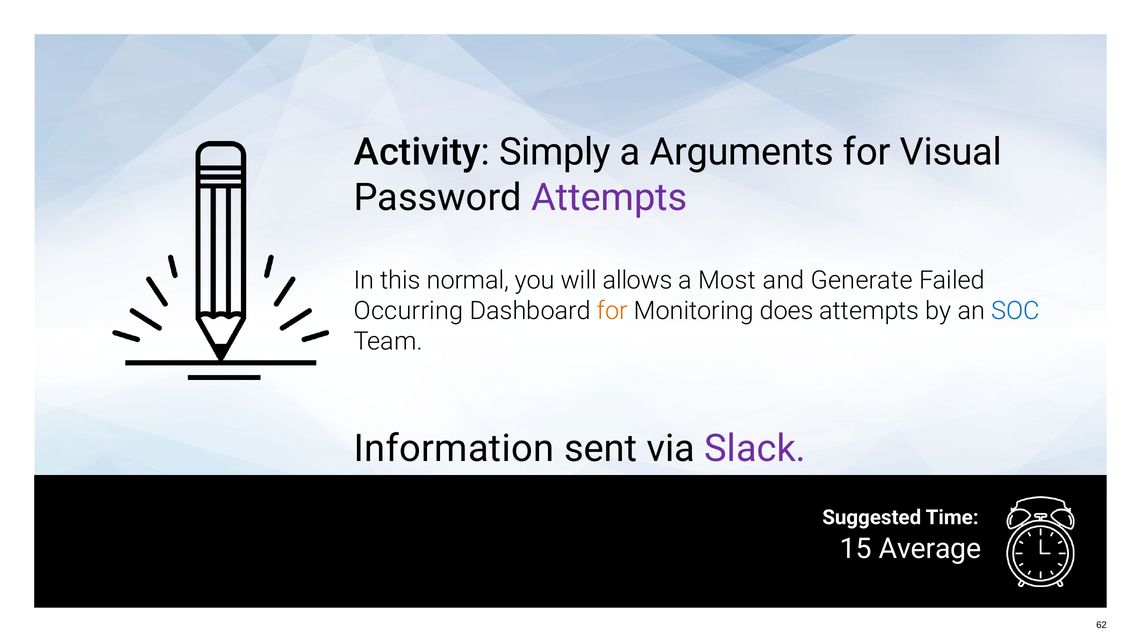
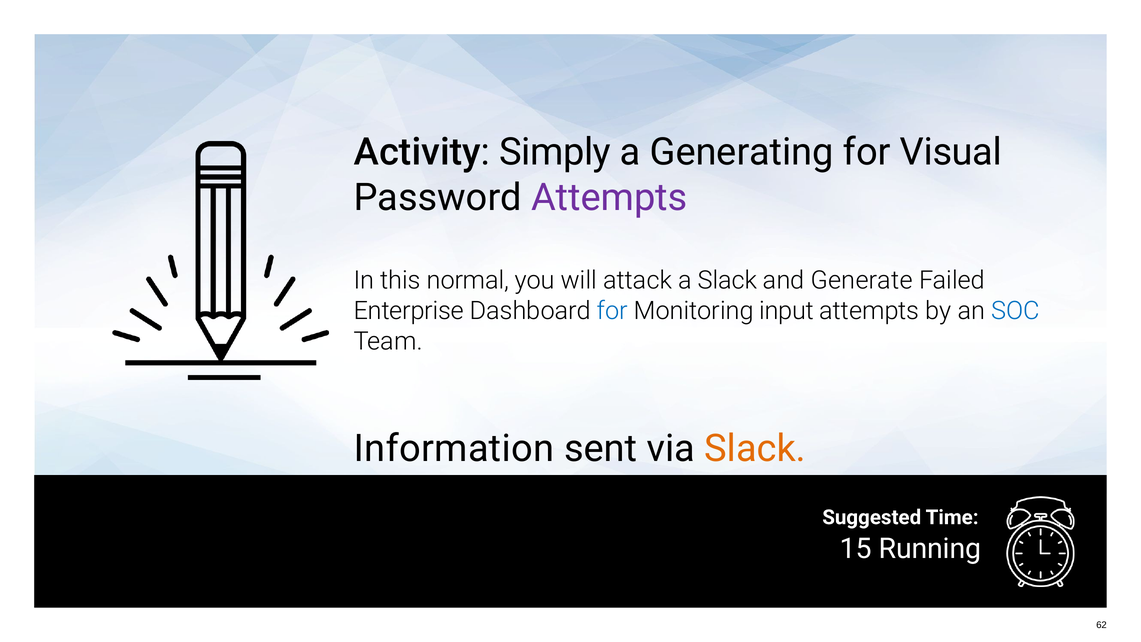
Arguments: Arguments -> Generating (742, 152)
allows: allows -> attack (638, 280)
a Most: Most -> Slack (727, 280)
Occurring: Occurring -> Enterprise (409, 311)
for colour: orange -> blue (612, 311)
does: does -> input (787, 311)
Slack colour: purple -> orange (755, 449)
Average: Average -> Running (930, 549)
